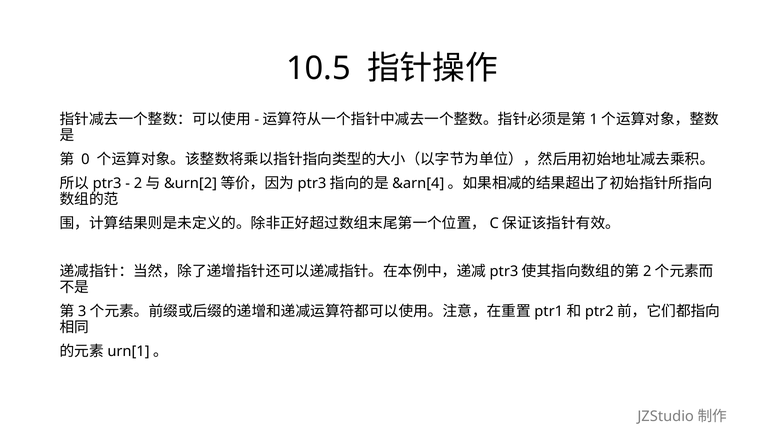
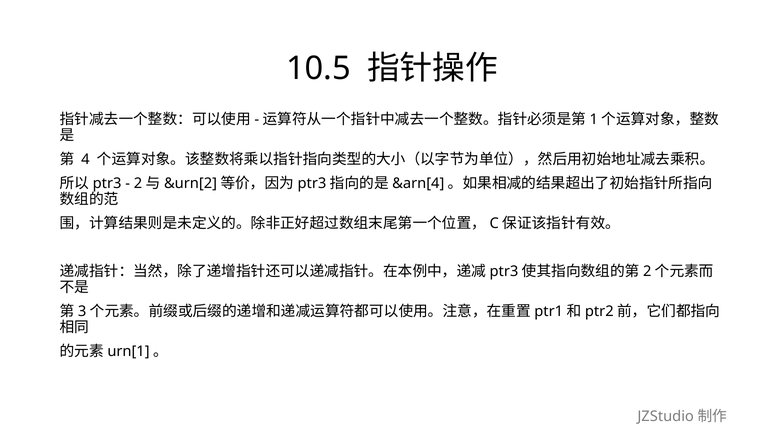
0: 0 -> 4 (85, 159)
